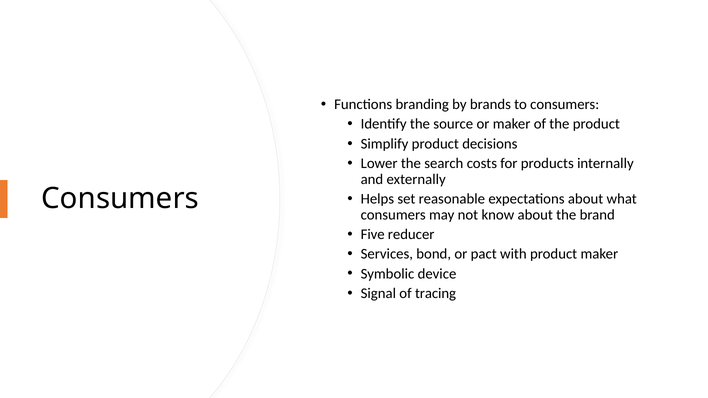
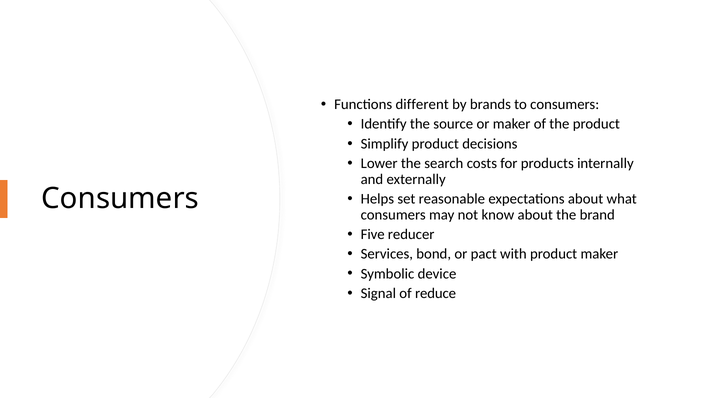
branding: branding -> different (422, 105)
tracing: tracing -> reduce (436, 294)
